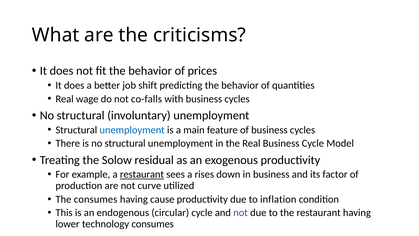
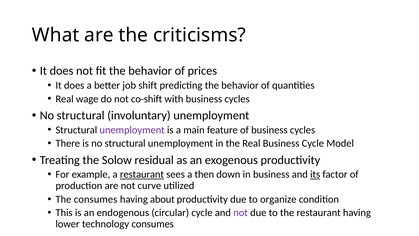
co-falls: co-falls -> co-shift (147, 99)
unemployment colour: blue -> purple (132, 130)
rises: rises -> then (204, 174)
its underline: none -> present (315, 174)
cause: cause -> about (162, 199)
inflation: inflation -> organize (278, 199)
